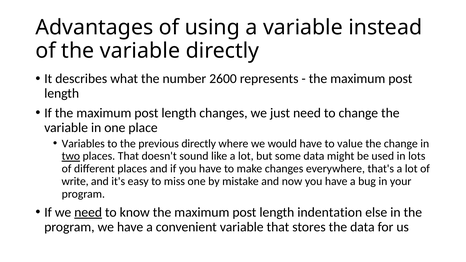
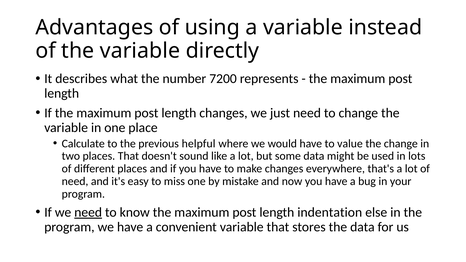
2600: 2600 -> 7200 (223, 79)
Variables: Variables -> Calculate (83, 144)
previous directly: directly -> helpful (199, 144)
two underline: present -> none (71, 156)
write: write -> need (75, 181)
